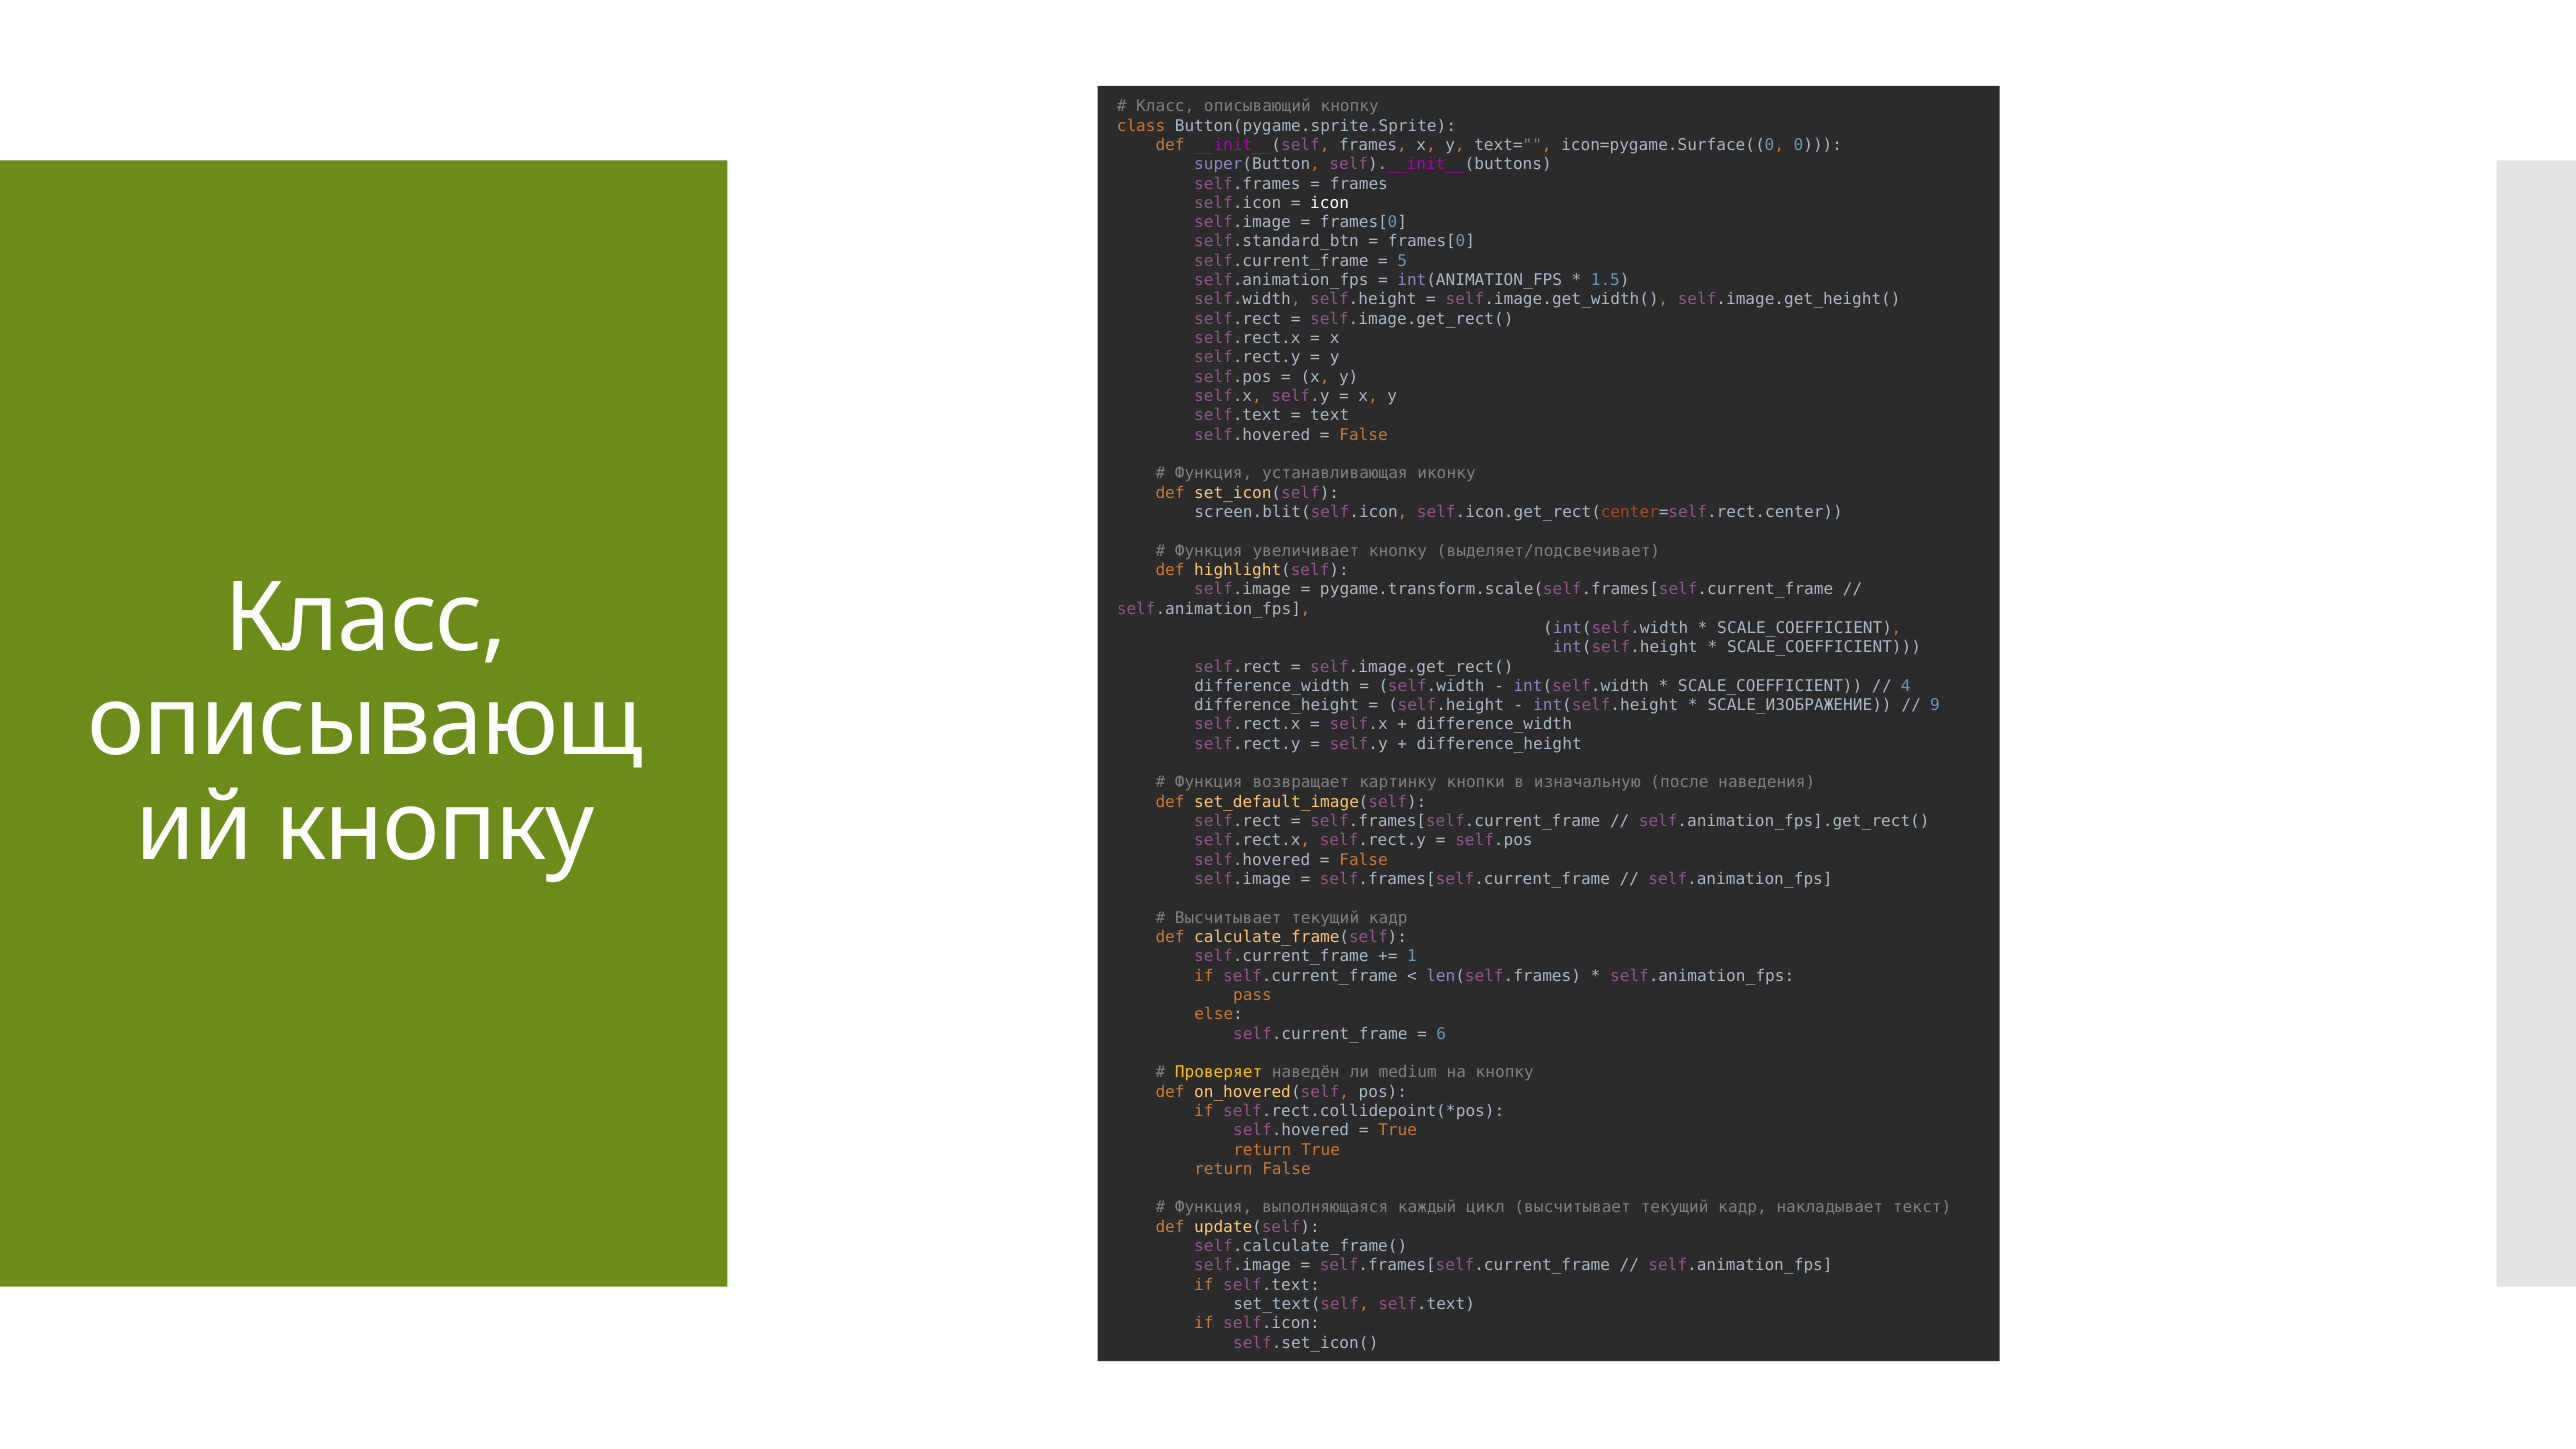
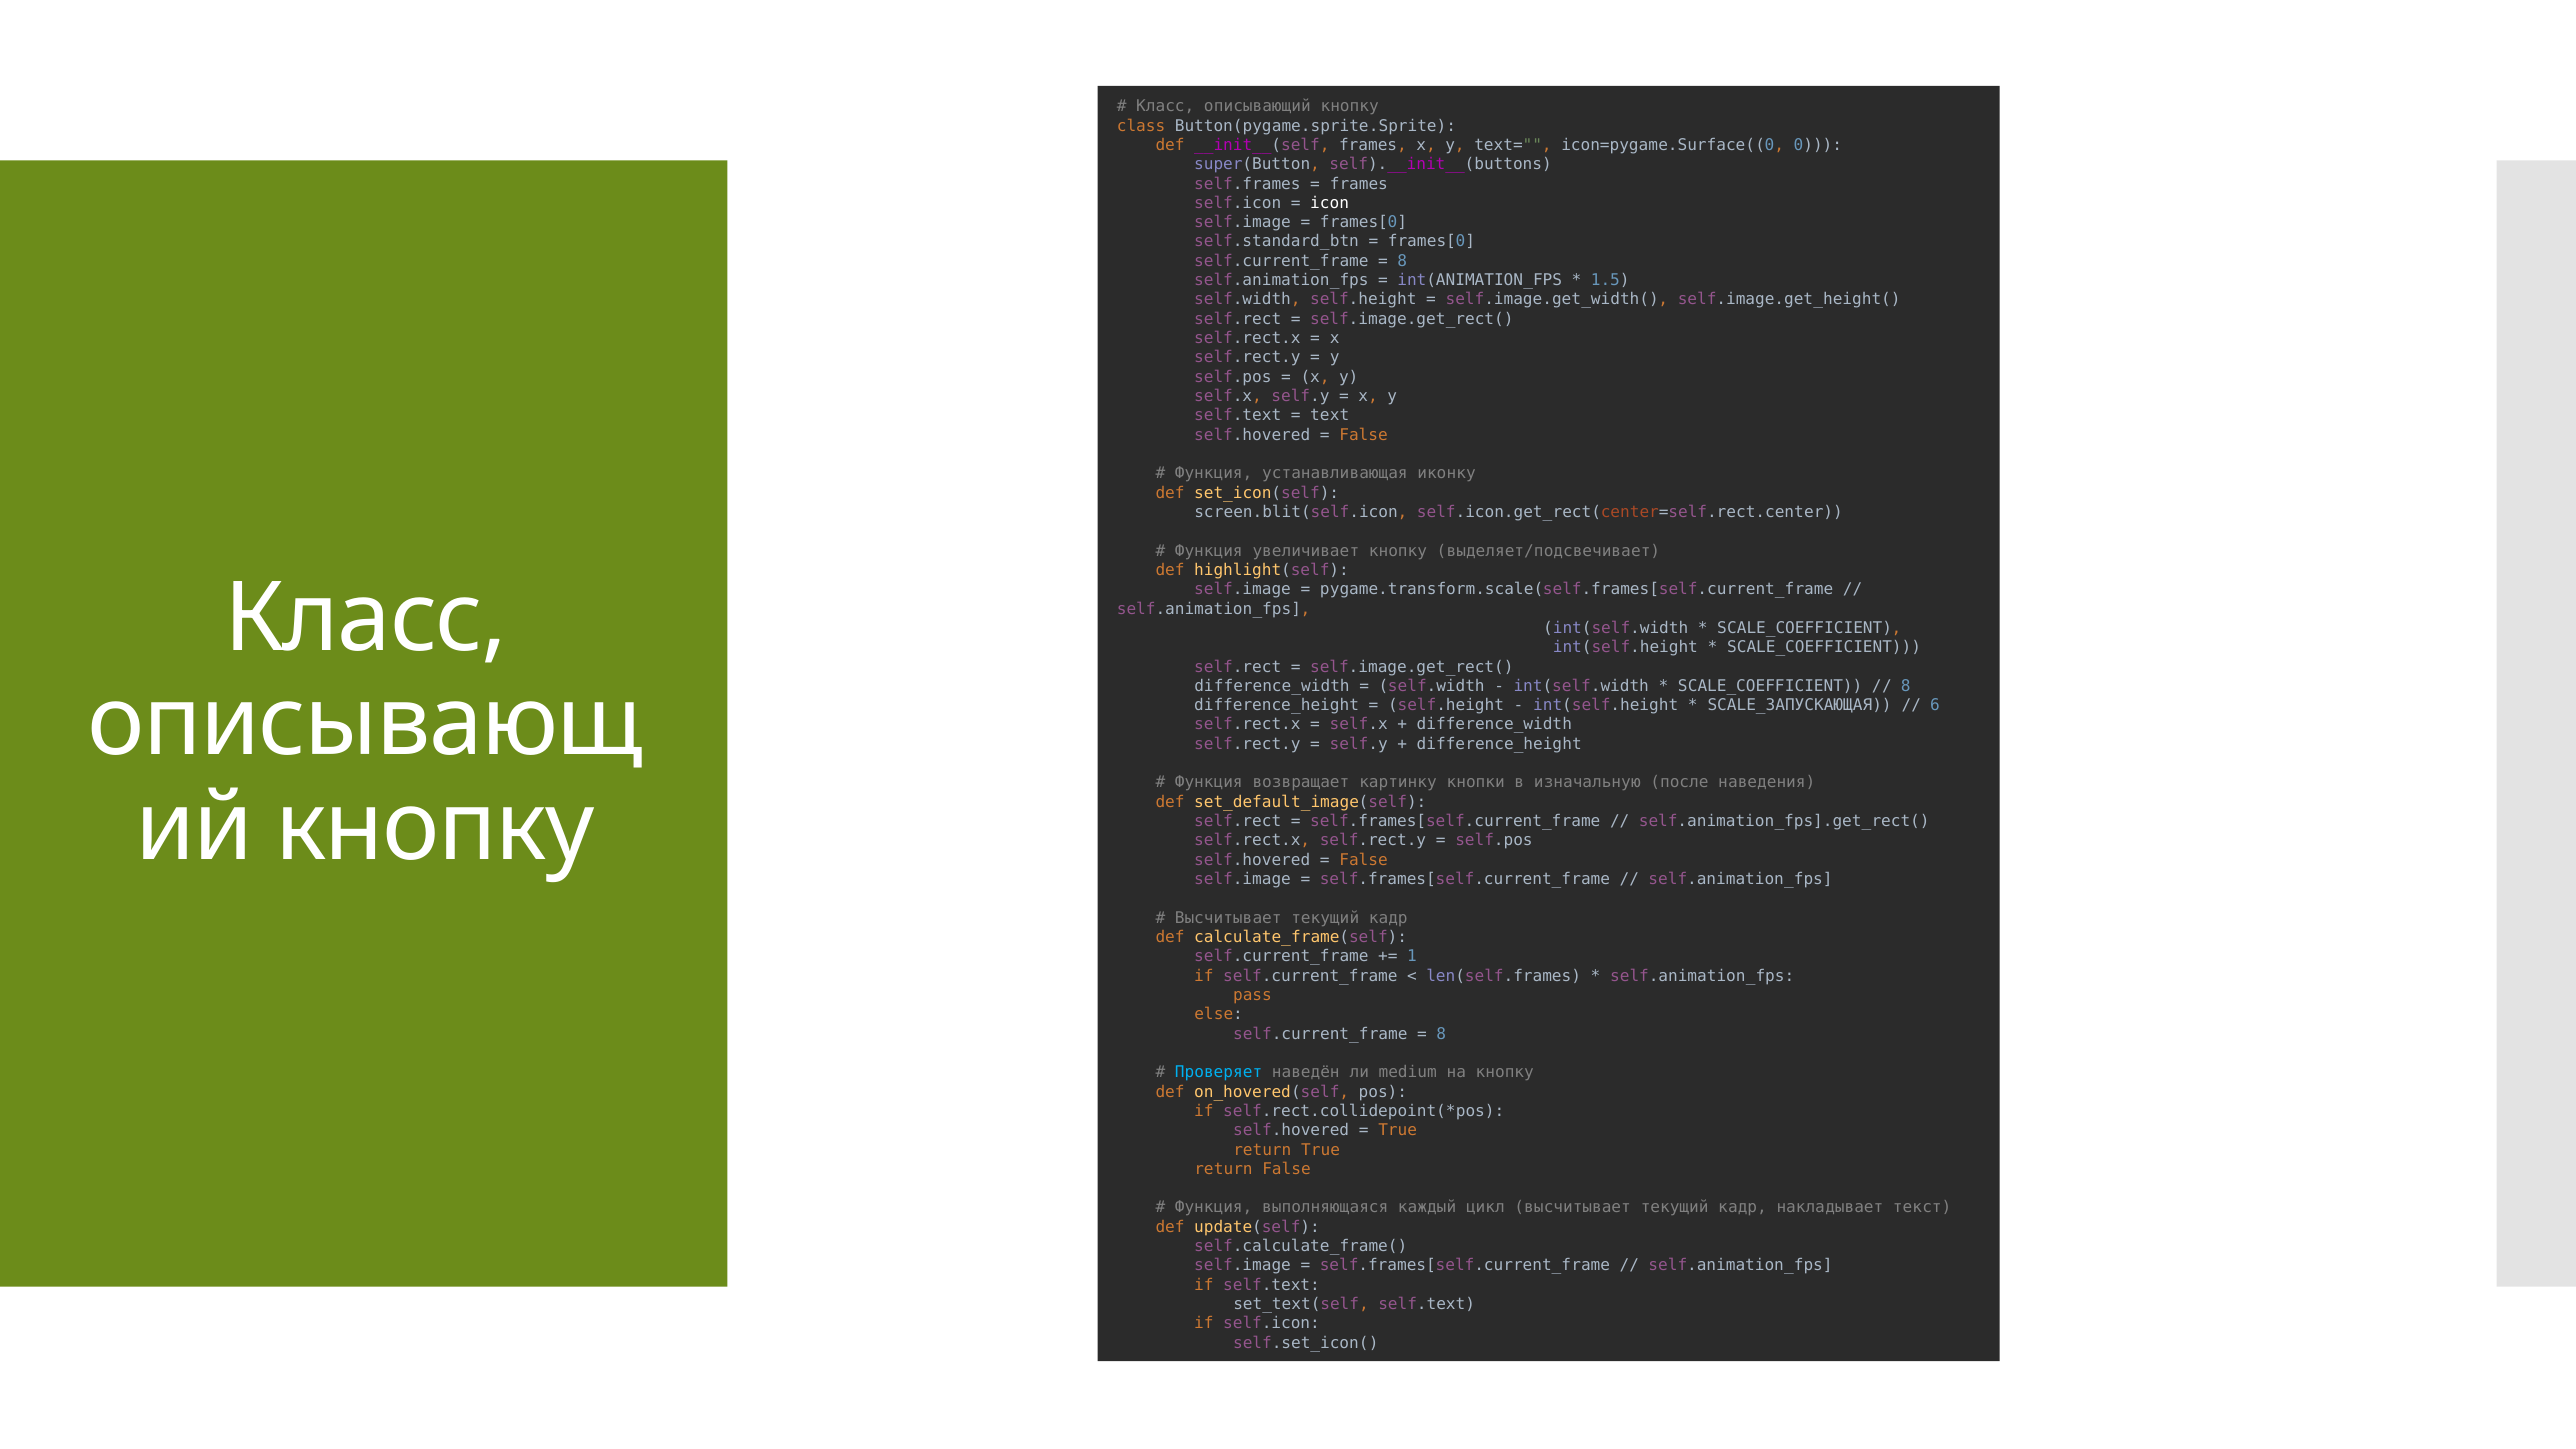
5: 5 -> 8 (1402, 261)
4: 4 -> 8 (1906, 686)
SCALE_ИЗОБРАЖЕНИЕ: SCALE_ИЗОБРАЖЕНИЕ -> SCALE_ЗАПУСКАЮЩАЯ (1800, 705)
9: 9 -> 6 (1935, 705)
6: 6 -> 8 (1441, 1034)
Проверяет colour: yellow -> light blue (1219, 1072)
